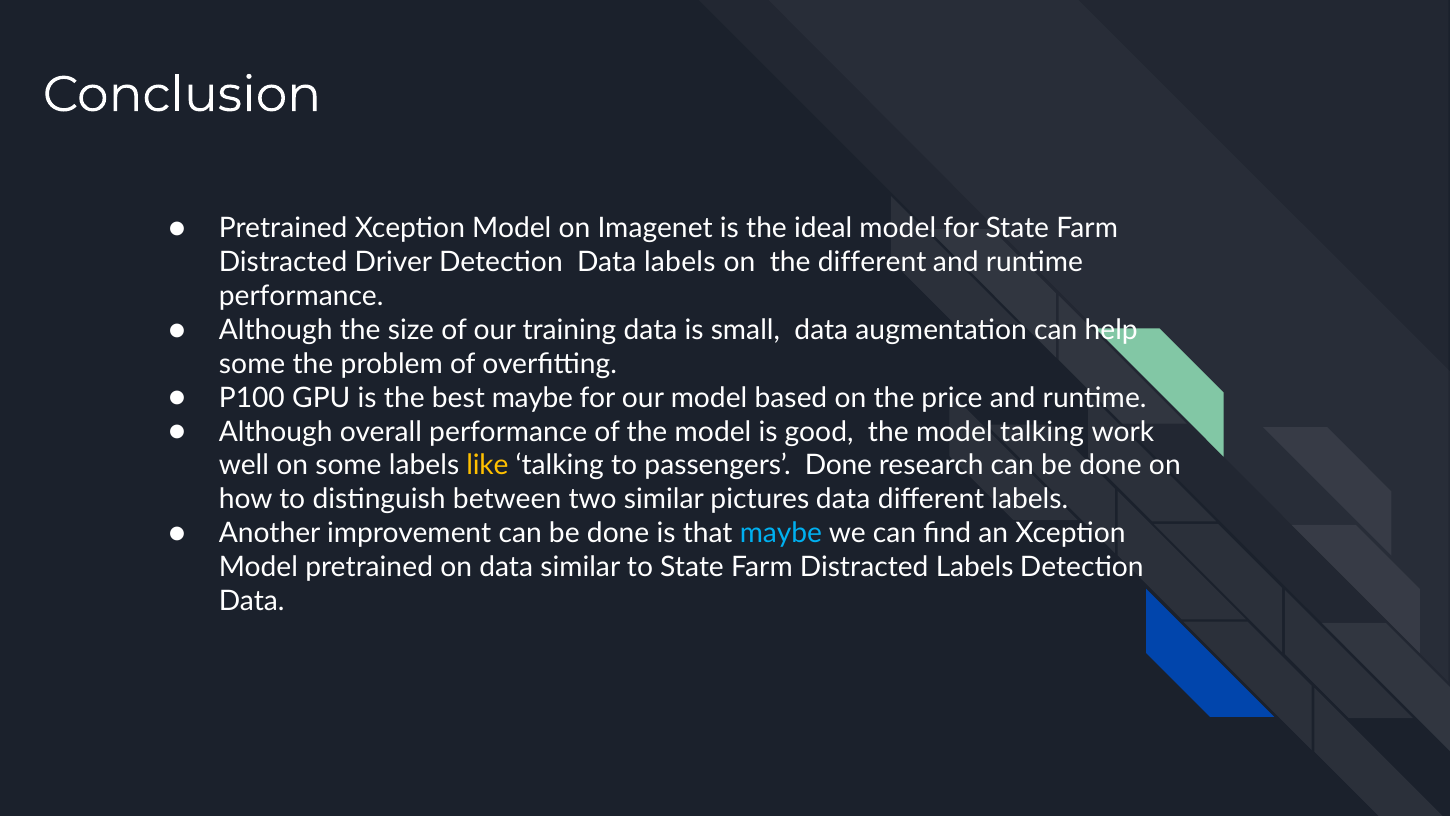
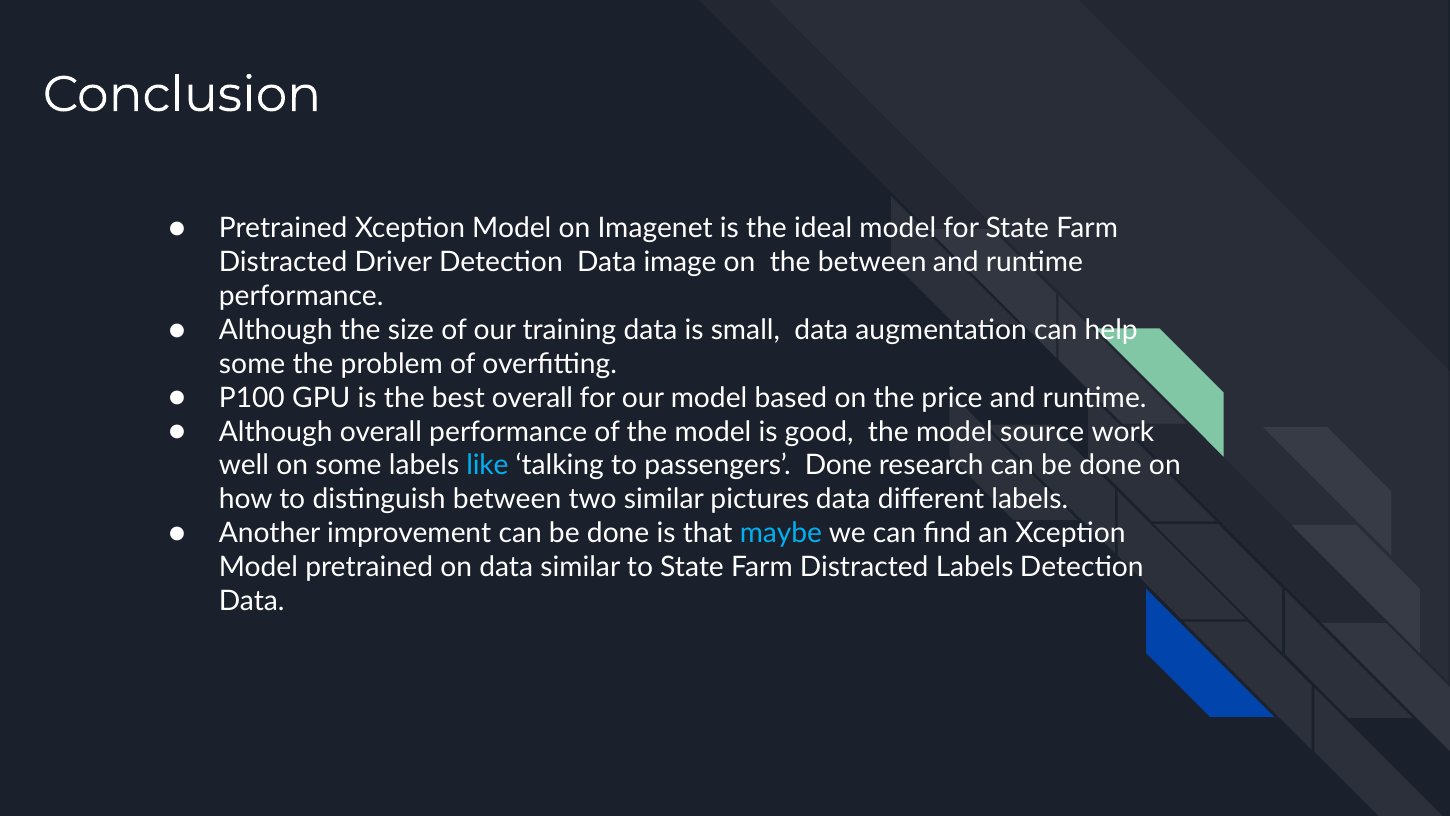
Data labels: labels -> image (680, 262)
the different: different -> between (872, 262)
best maybe: maybe -> overall (532, 398)
model talking: talking -> source (1042, 432)
like colour: yellow -> light blue (487, 465)
